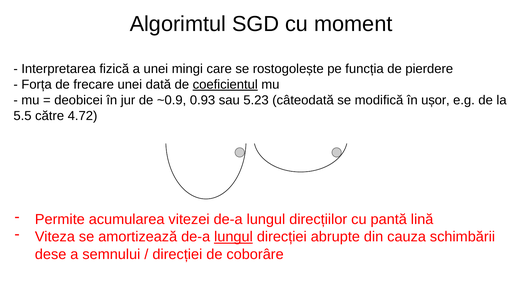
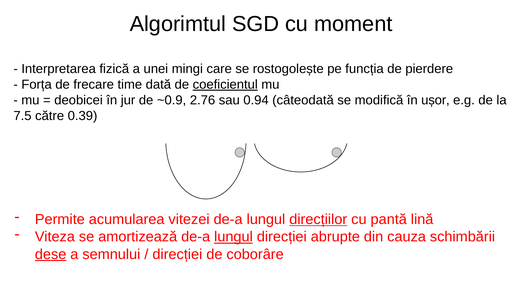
frecare unei: unei -> time (130, 85)
0.93: 0.93 -> 2.76 (203, 100)
5.23: 5.23 -> 0.94 (256, 100)
5.5: 5.5 -> 7.5 (23, 116)
4.72: 4.72 -> 0.39 (83, 116)
direcțiilor underline: none -> present (318, 220)
dese underline: none -> present (51, 254)
